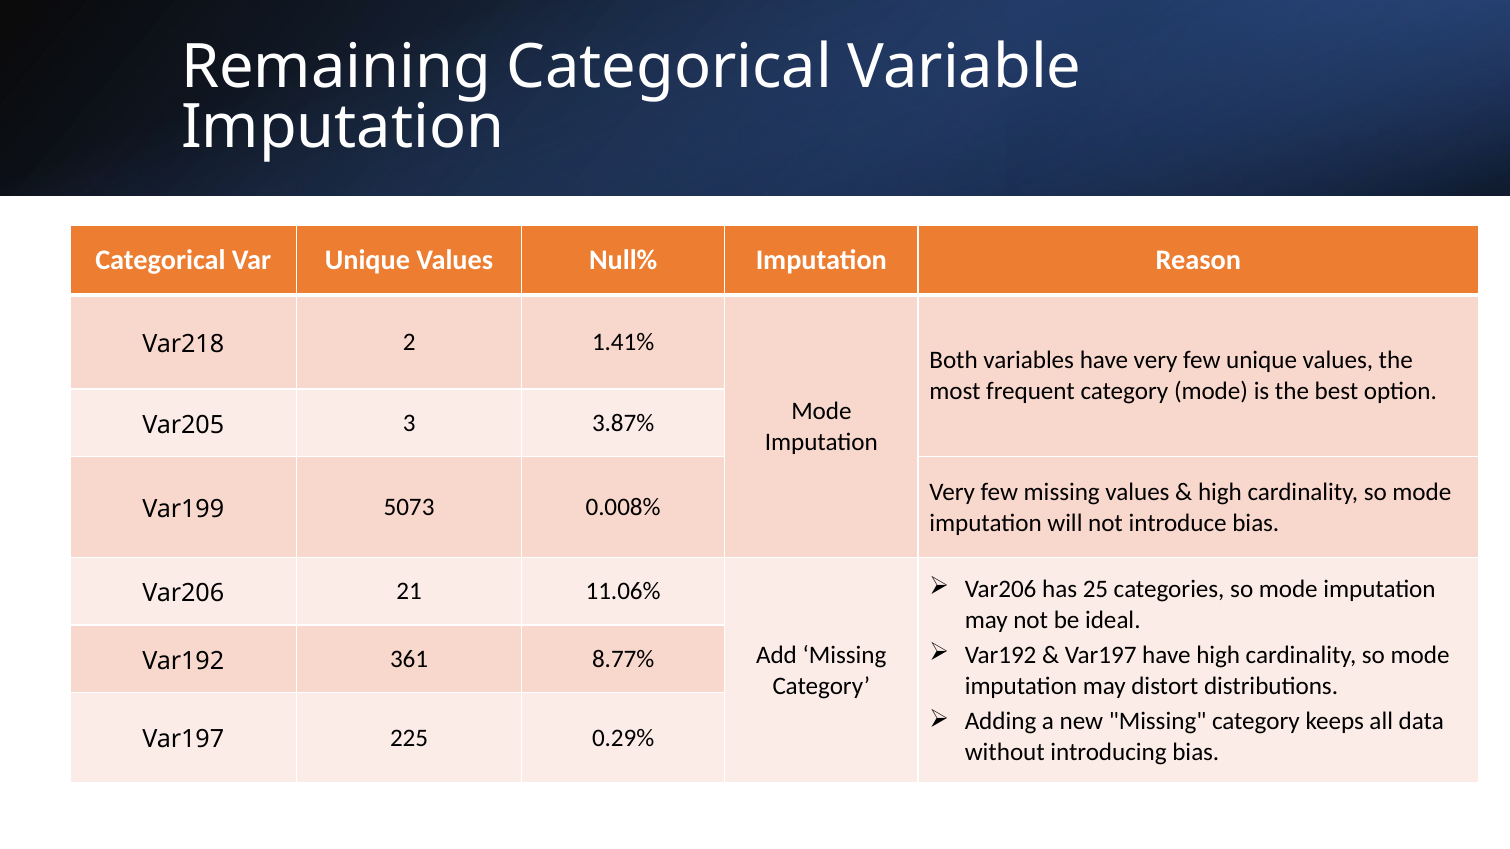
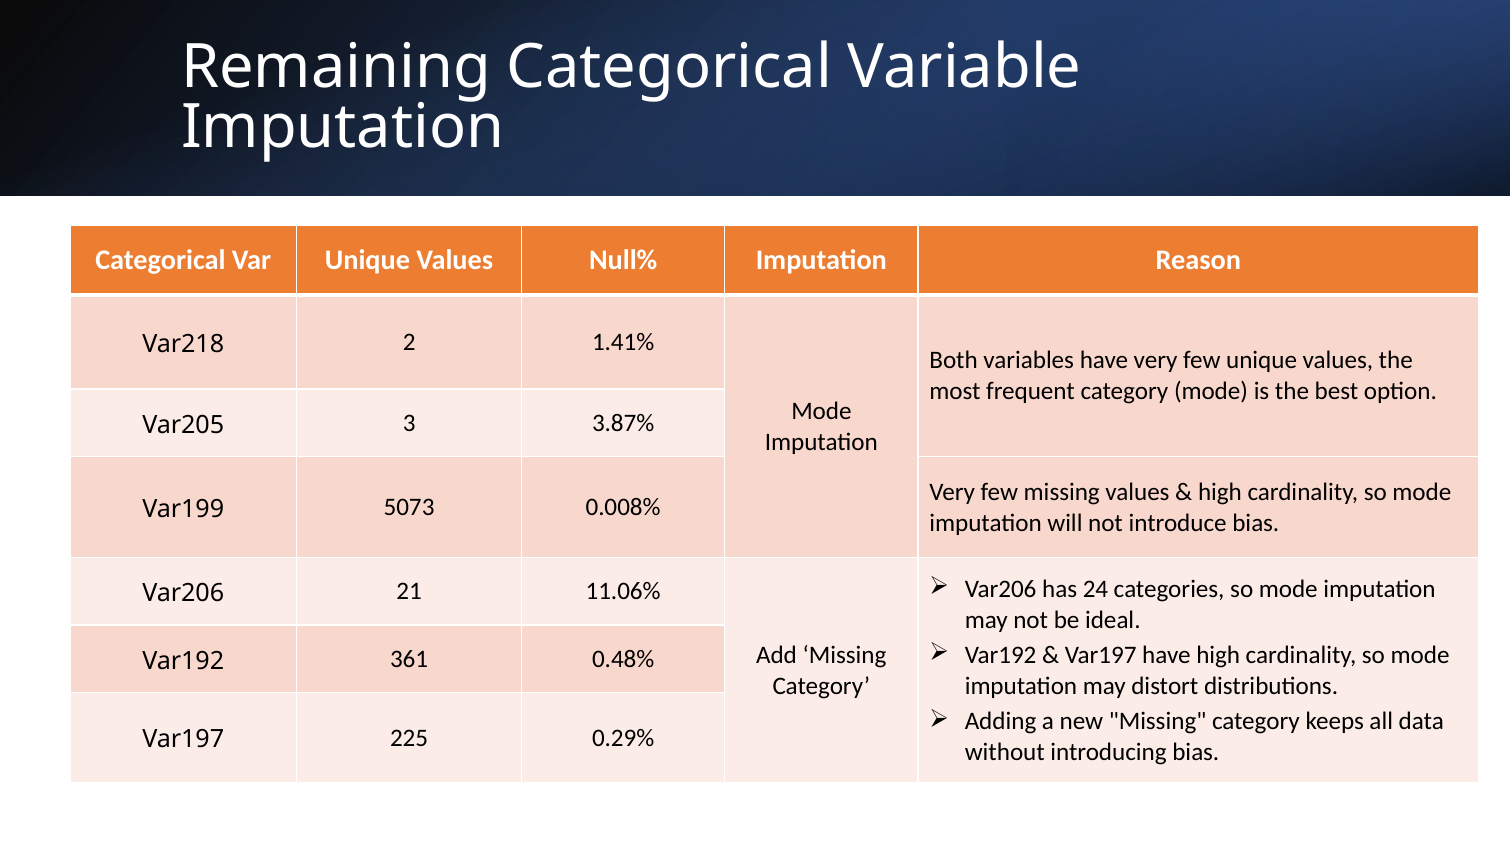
25: 25 -> 24 (1096, 589)
8.77%: 8.77% -> 0.48% (623, 659)
